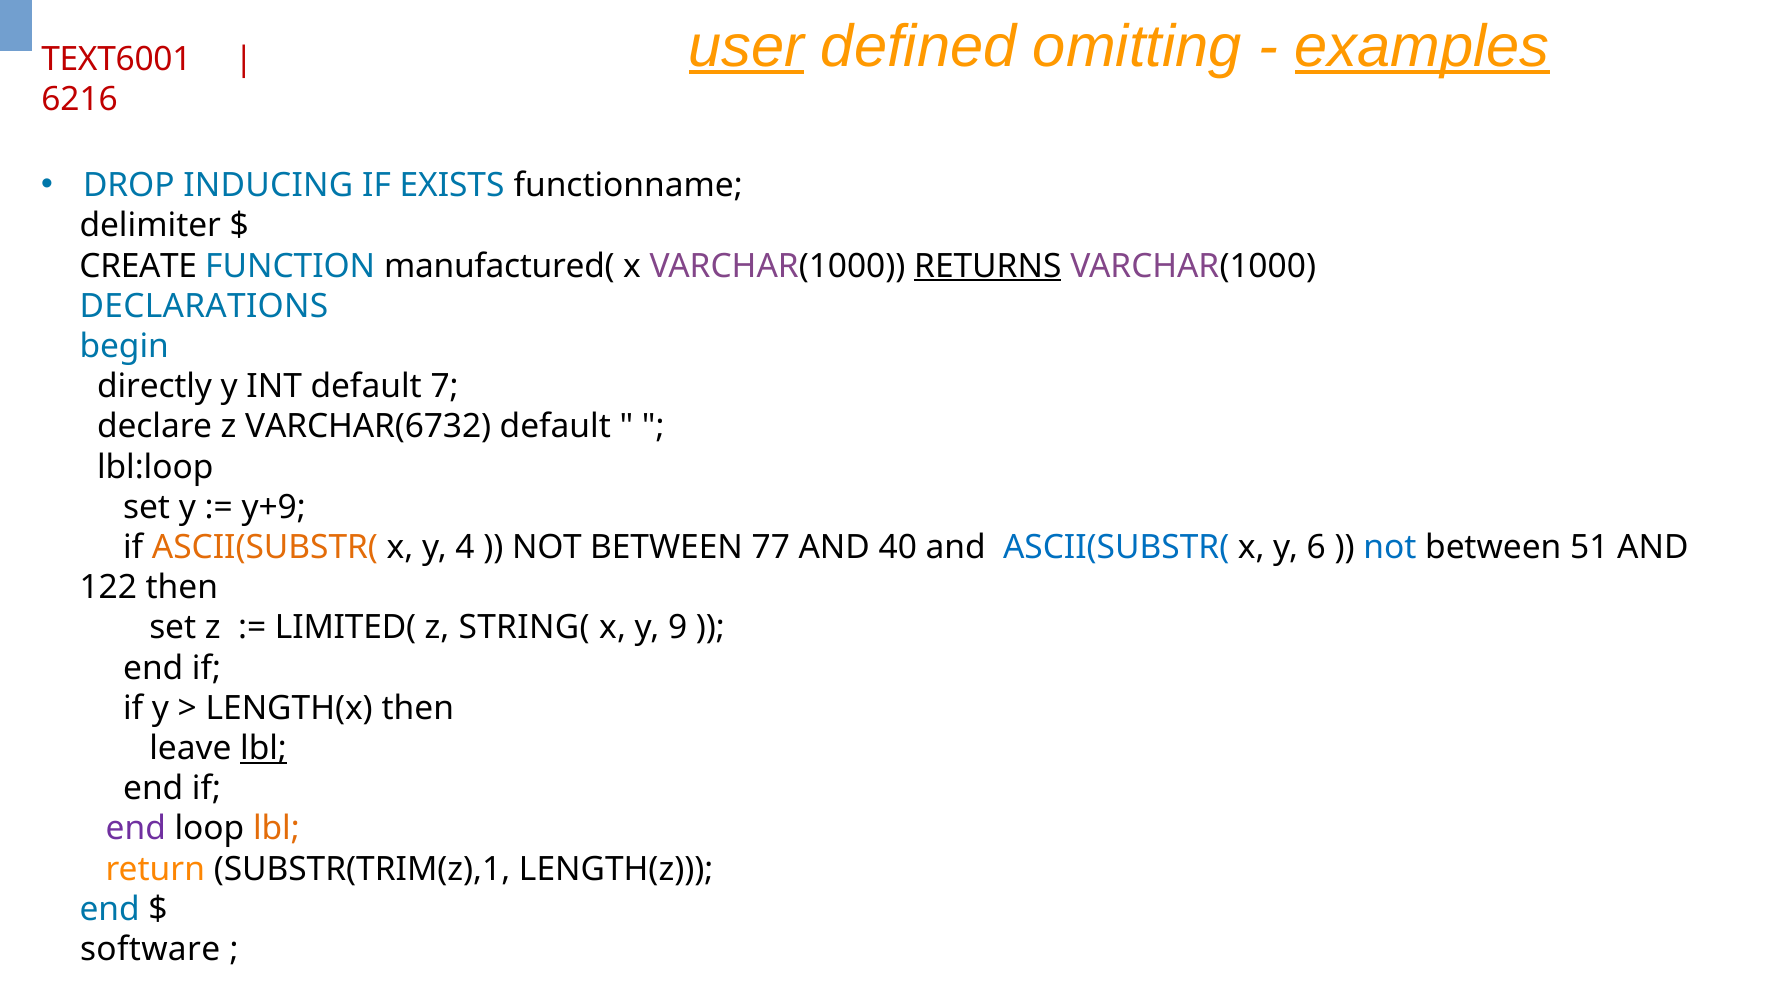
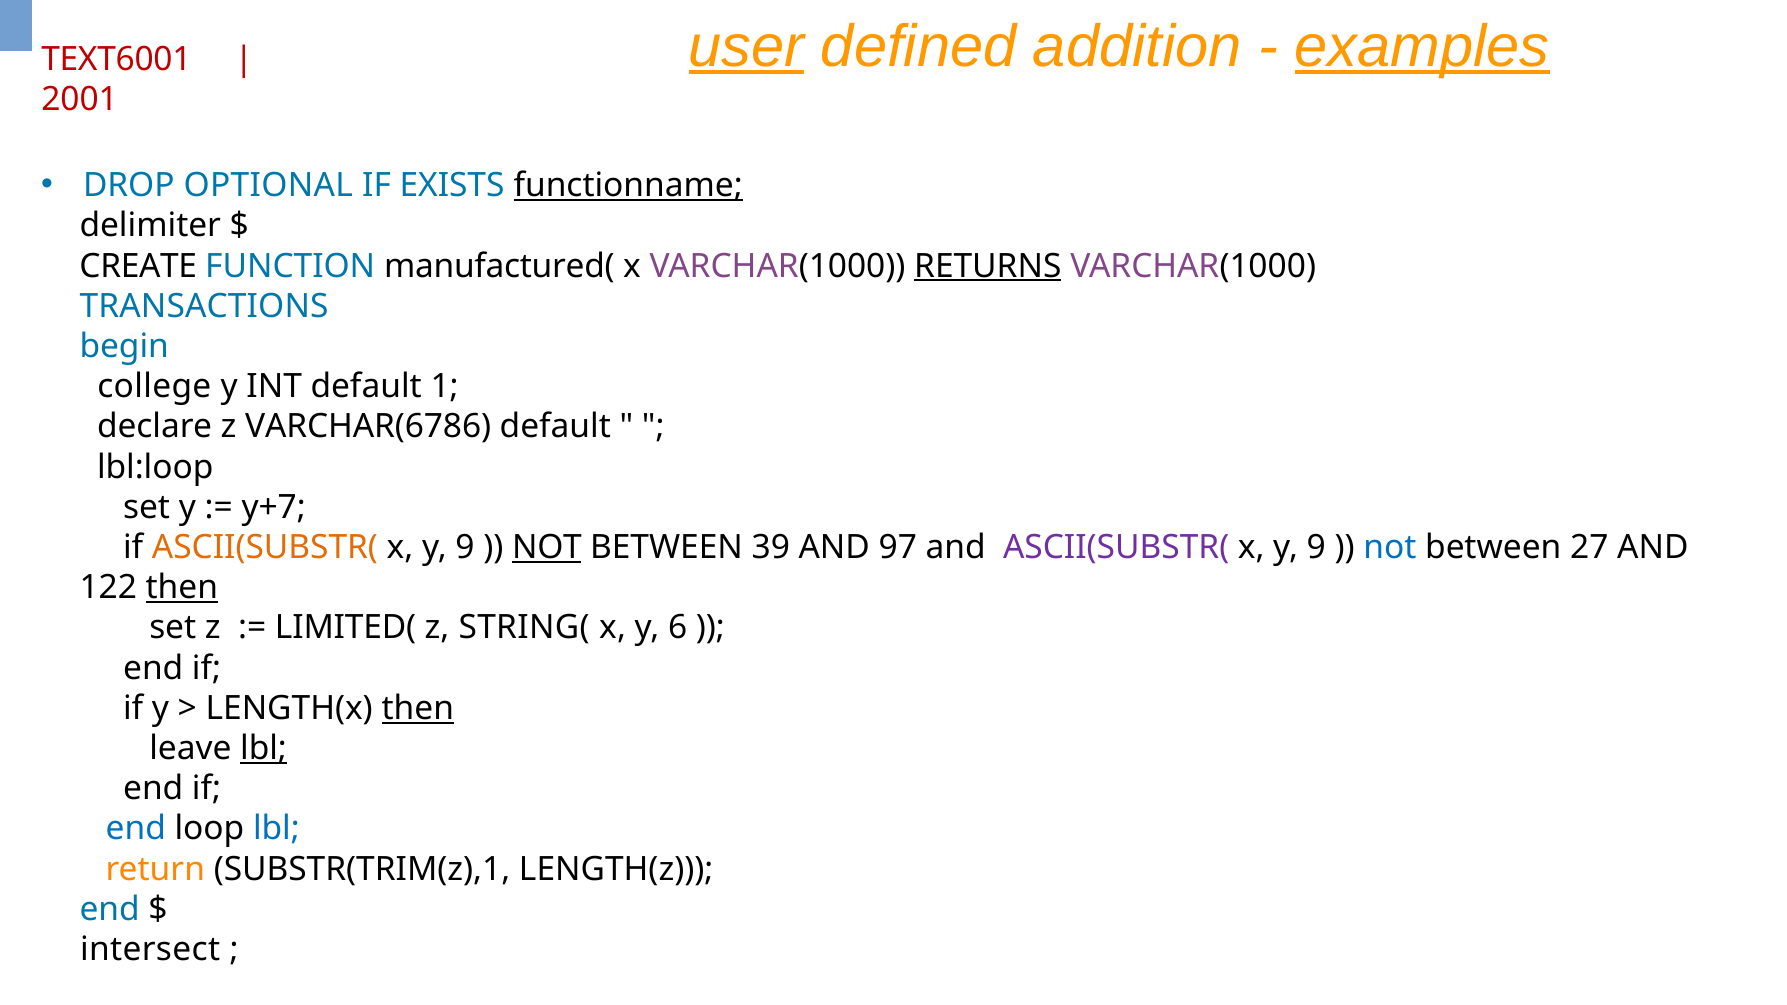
omitting: omitting -> addition (1137, 47)
6216: 6216 -> 2001 (80, 100)
INDUCING: INDUCING -> OPTIONAL (268, 186)
functionname underline: none -> present (628, 186)
DECLARATIONS: DECLARATIONS -> TRANSACTIONS (204, 306)
directly: directly -> college (154, 387)
7: 7 -> 1 (445, 387)
VARCHAR(6732: VARCHAR(6732 -> VARCHAR(6786 (368, 427)
y+9: y+9 -> y+7 (274, 507)
4: 4 -> 9 (465, 548)
NOT underline: none -> present (547, 548)
77: 77 -> 39 (771, 548)
40: 40 -> 97 (898, 548)
ASCII(SUBSTR( colour: blue -> purple (1116, 548)
6: 6 -> 9 (1316, 548)
51: 51 -> 27 (1589, 548)
then underline: none -> present (182, 588)
9: 9 -> 6 (678, 628)
then underline: none -> present (418, 708)
end colour: purple -> blue (136, 829)
lbl colour: orange -> blue (276, 829)
software: software -> intersect (150, 950)
